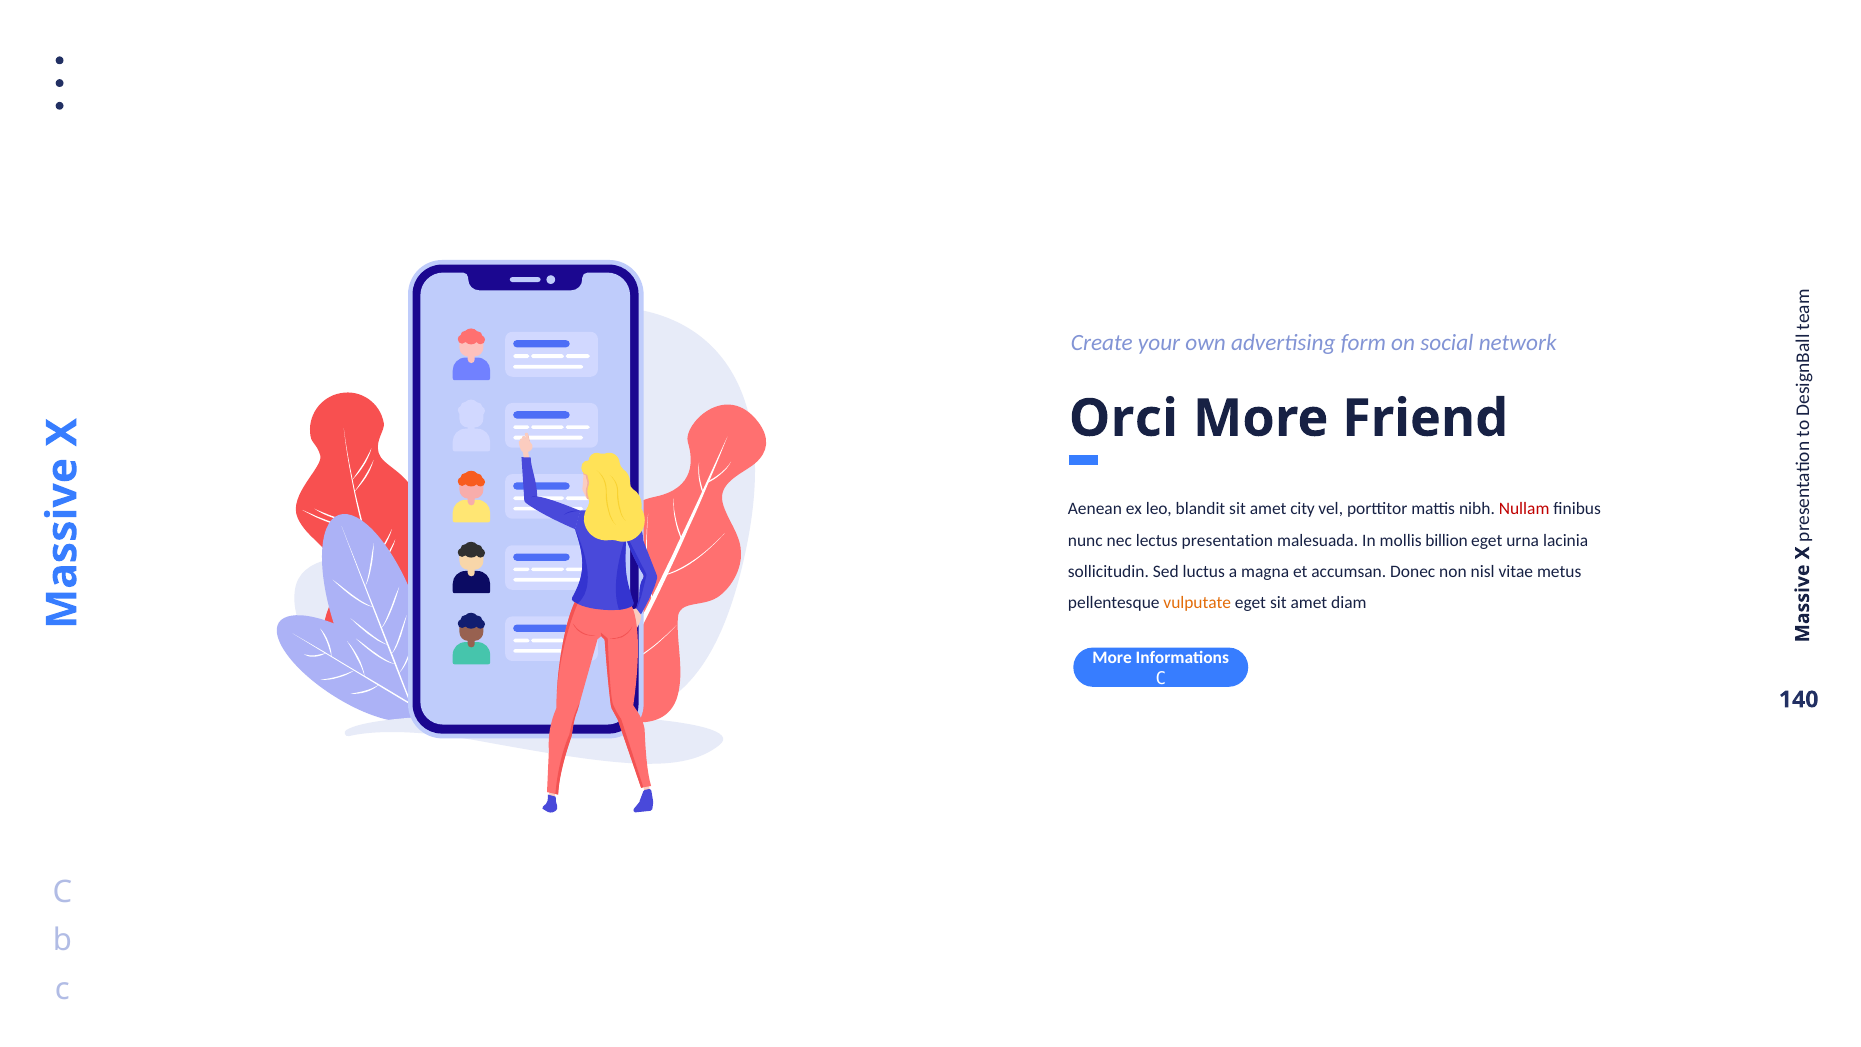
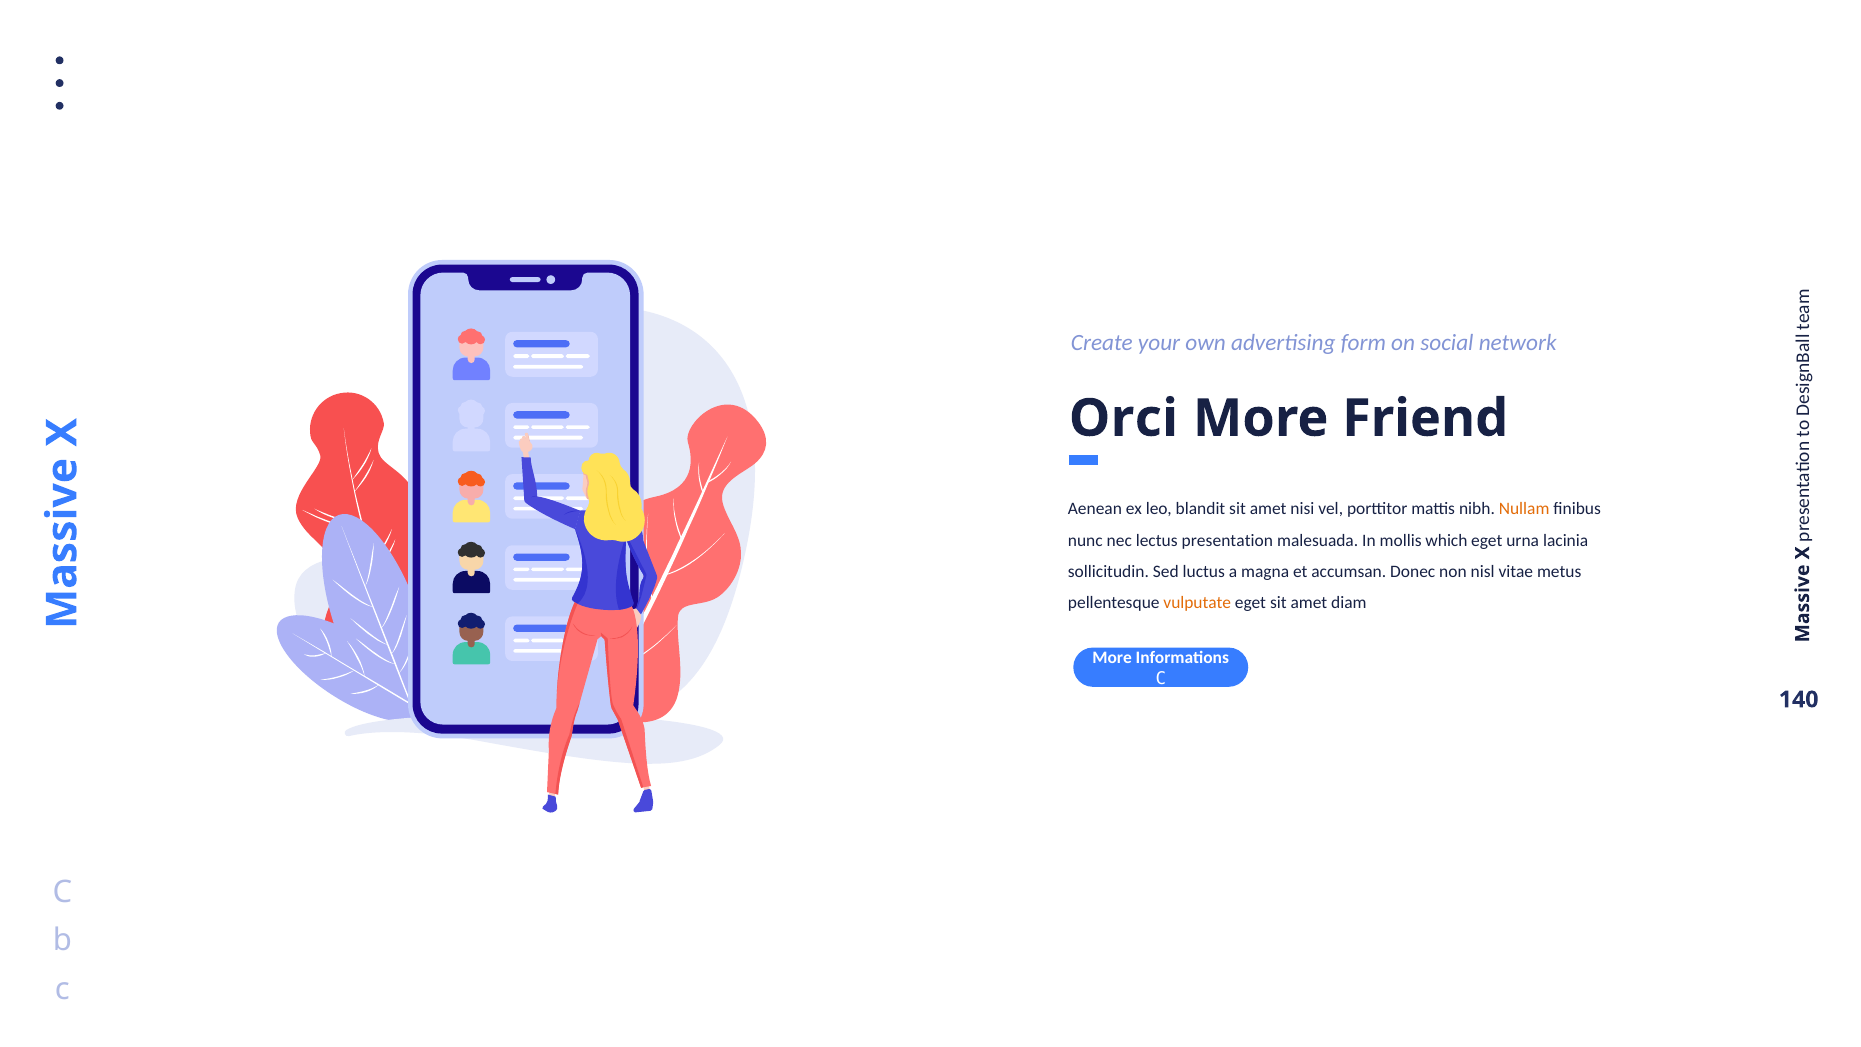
city: city -> nisi (1302, 509)
Nullam colour: red -> orange (1524, 509)
billion: billion -> which (1446, 540)
